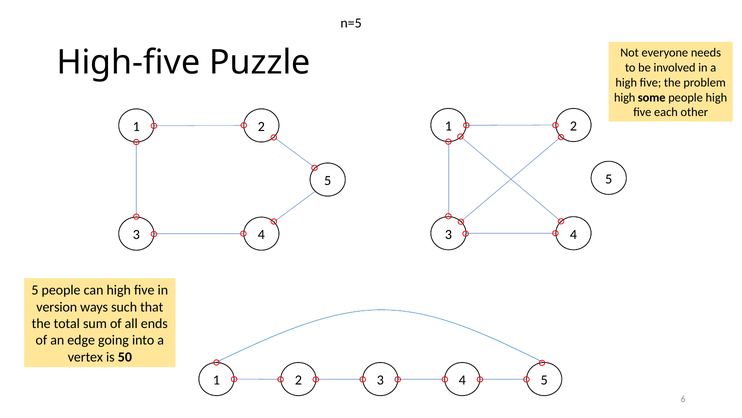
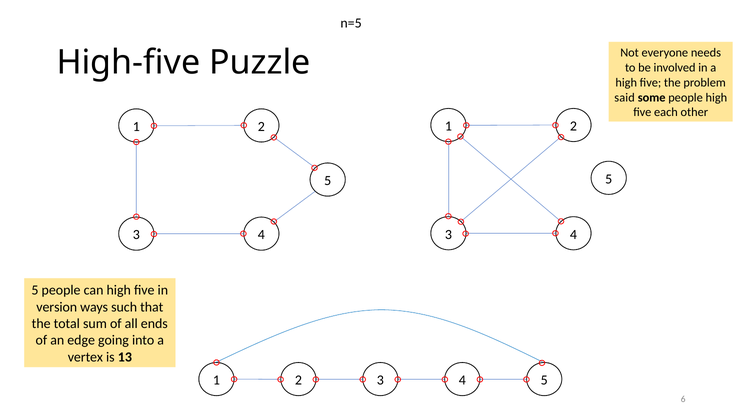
high: high -> said (625, 97)
50: 50 -> 13 (125, 357)
